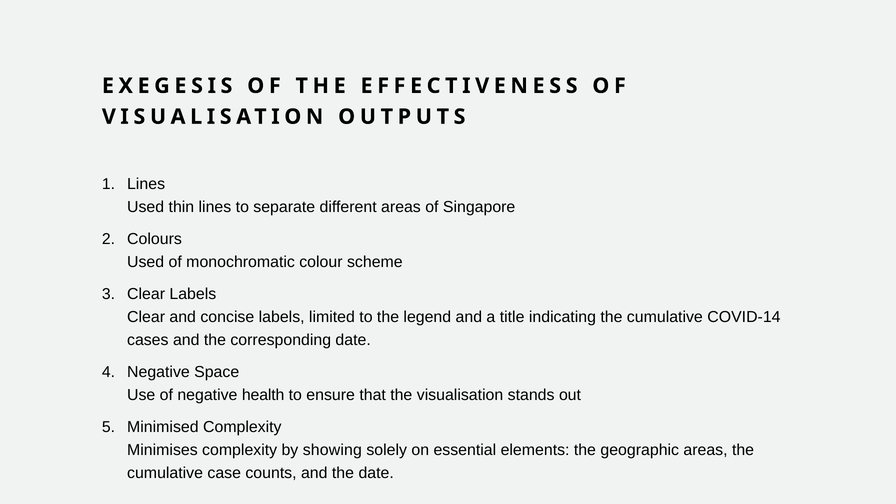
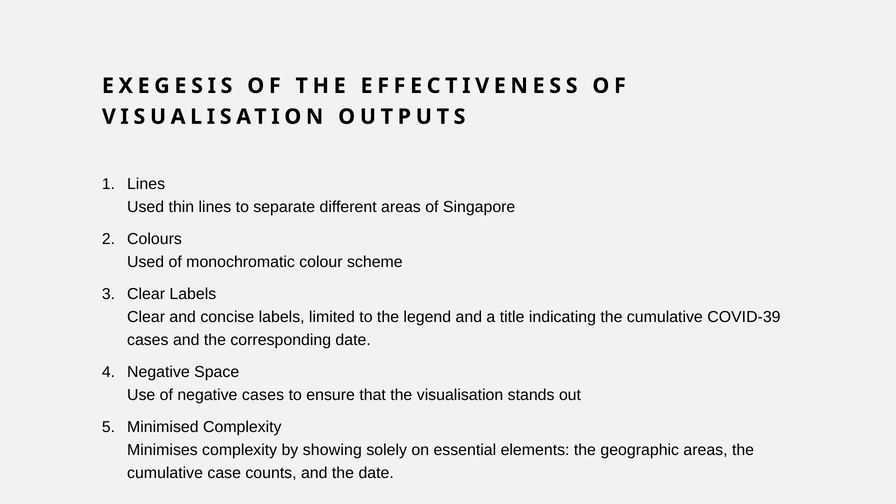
COVID-14: COVID-14 -> COVID-39 (744, 317)
negative health: health -> cases (263, 395)
